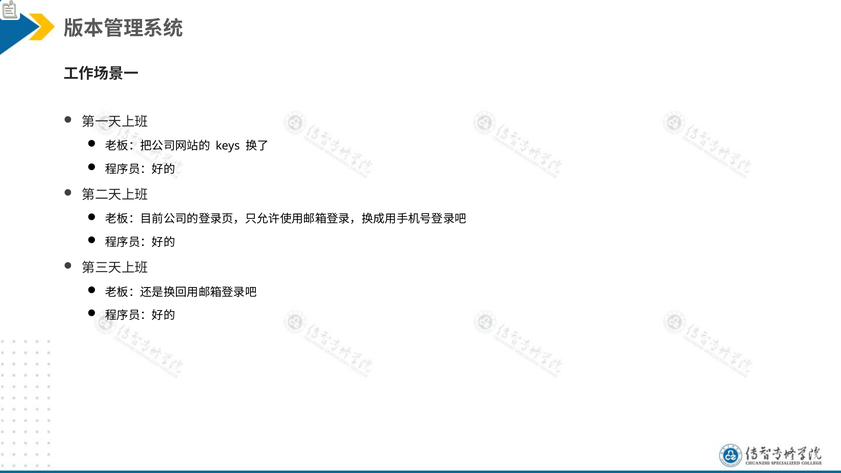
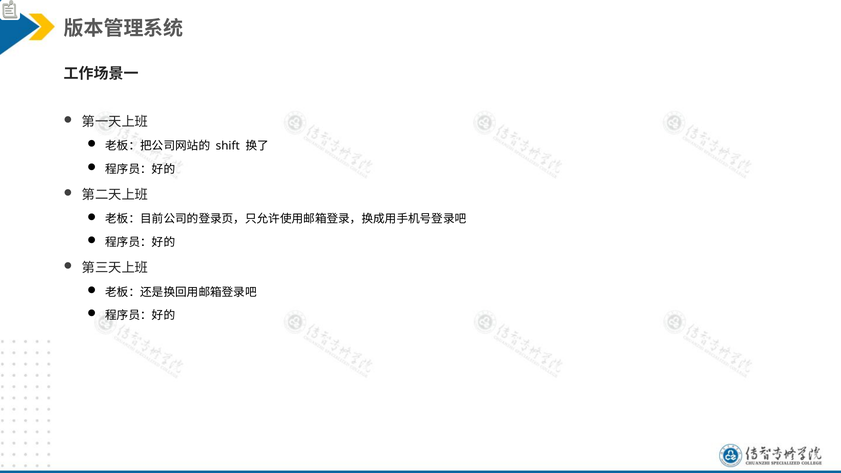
keys: keys -> shift (228, 146)
